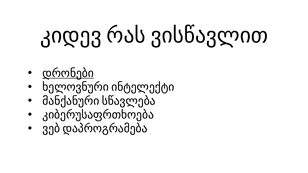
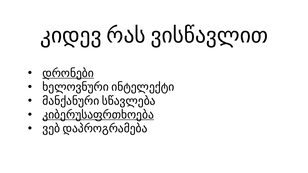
კიბერუსაფრთხოება underline: none -> present (98, 115)
